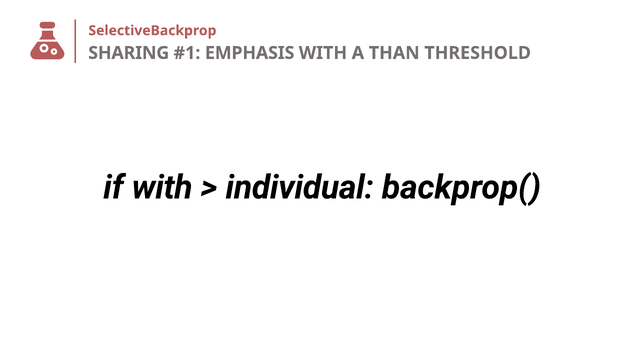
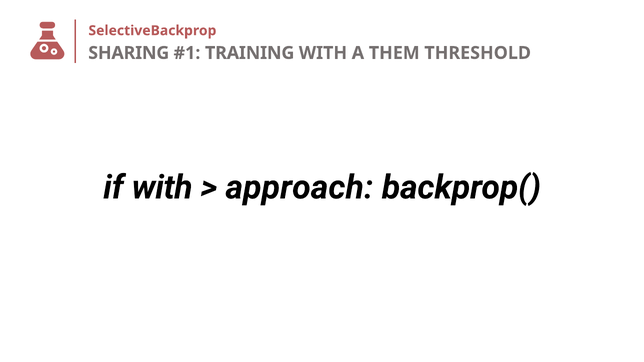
EMPHASIS: EMPHASIS -> TRAINING (250, 53)
THAN: THAN -> THEM (394, 53)
individual: individual -> approach (299, 188)
